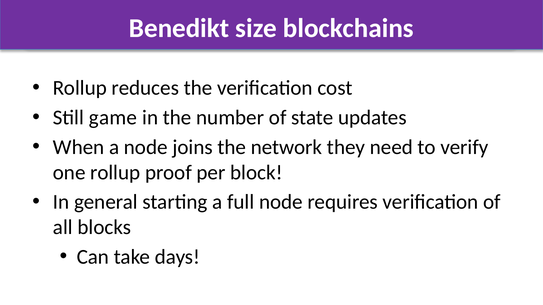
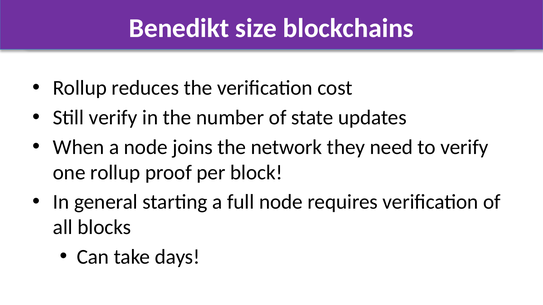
Still game: game -> verify (113, 118)
